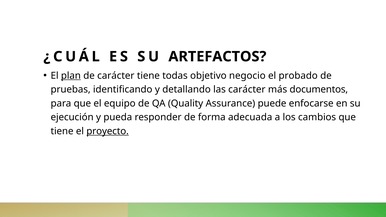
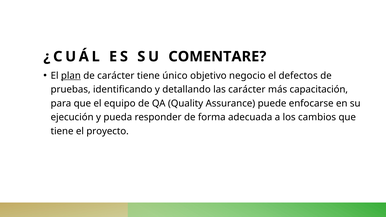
ARTEFACTOS: ARTEFACTOS -> COMENTARE (217, 57)
todas: todas -> único (175, 76)
probado: probado -> defectos (298, 76)
documentos: documentos -> capacitación (319, 90)
proyecto underline: present -> none (108, 131)
